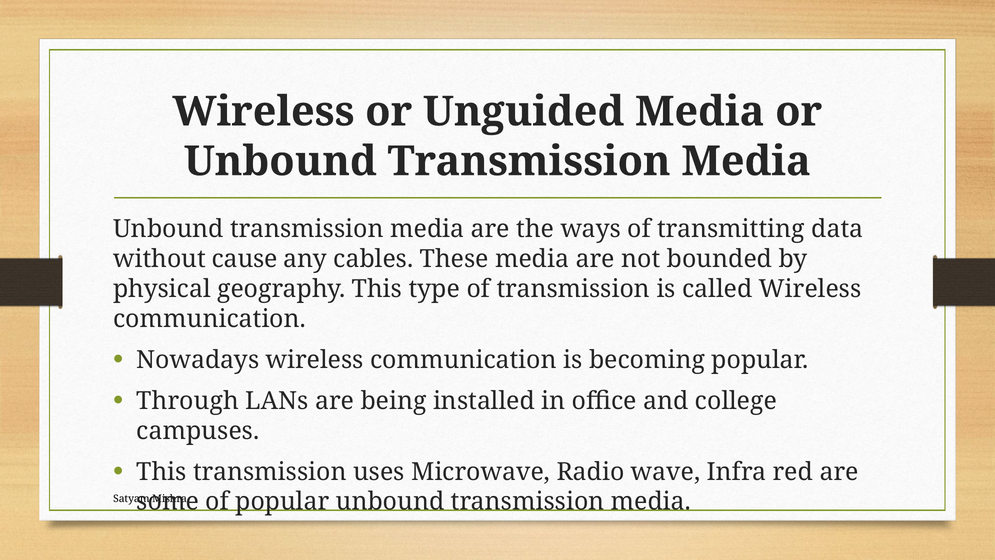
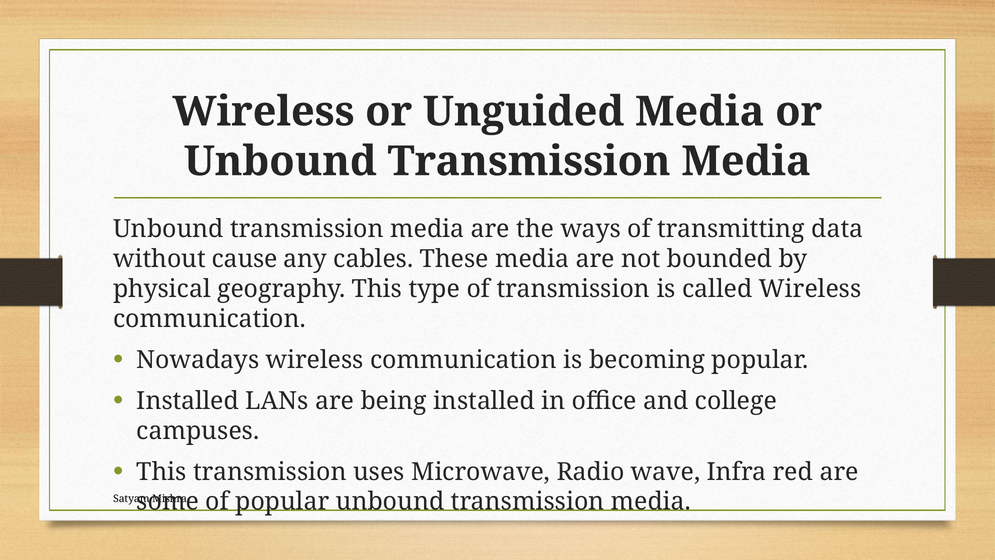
Through: Through -> Installed (188, 401)
